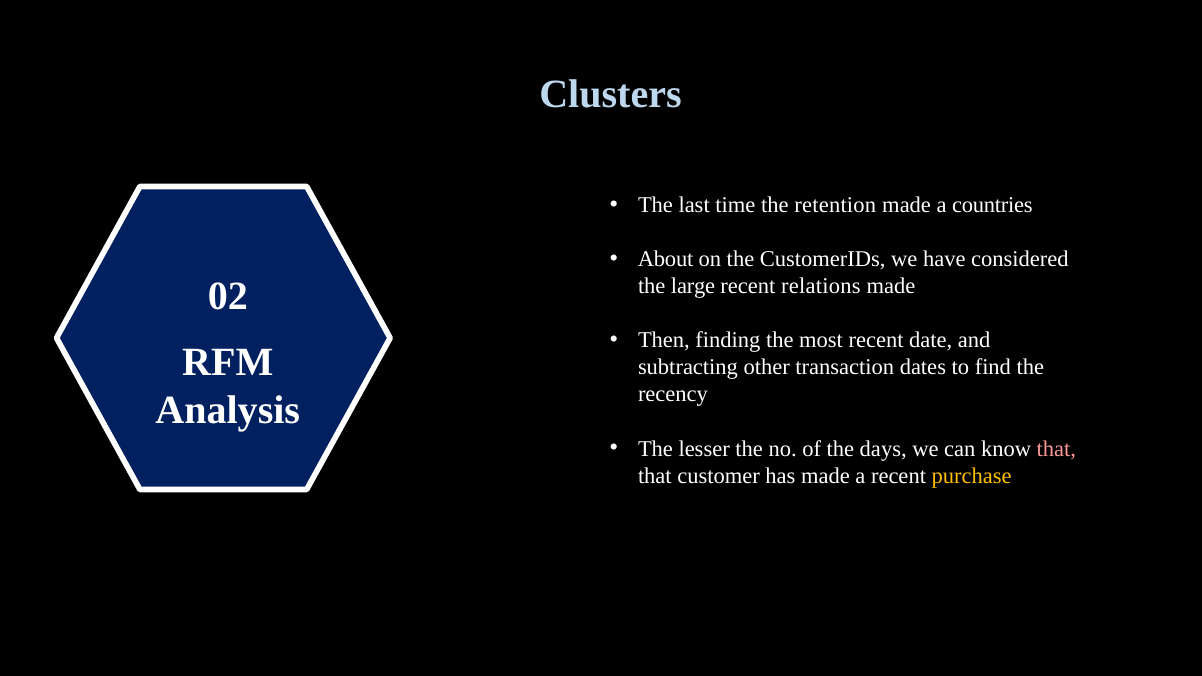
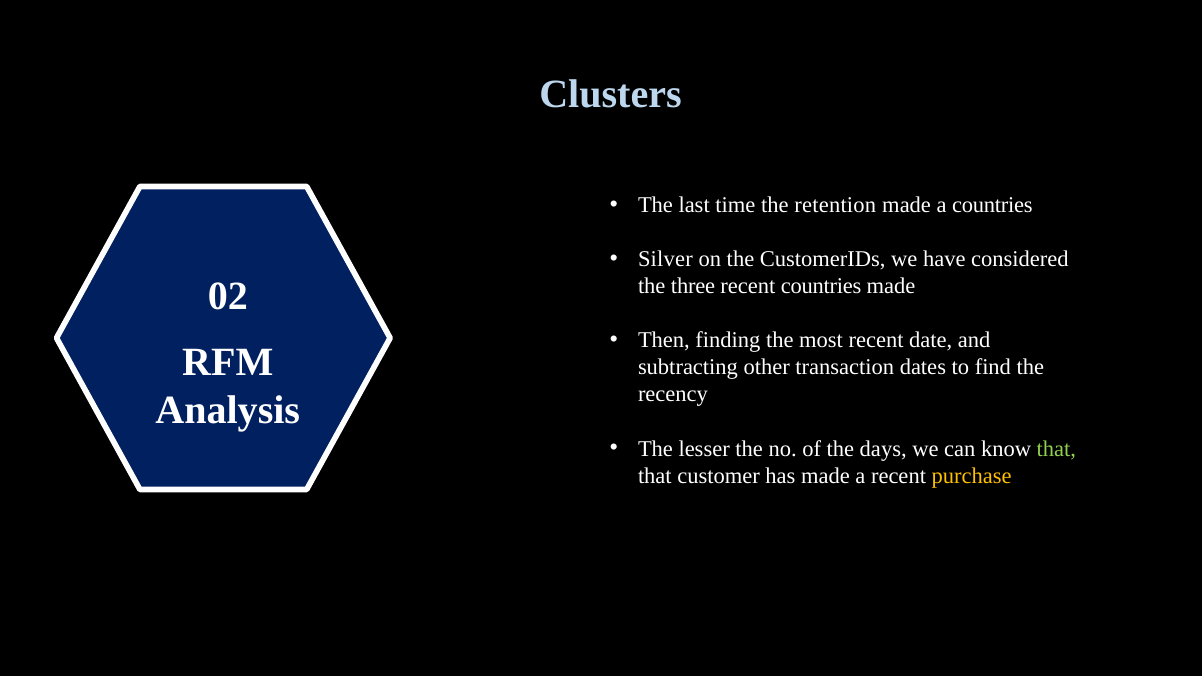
About: About -> Silver (665, 259)
large: large -> three (693, 286)
recent relations: relations -> countries (821, 286)
that colour: pink -> light green (1056, 449)
